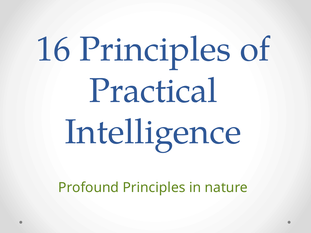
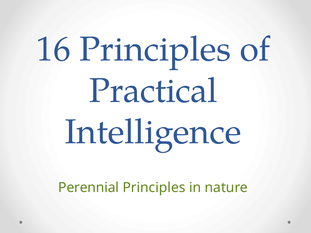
Profound: Profound -> Perennial (89, 188)
